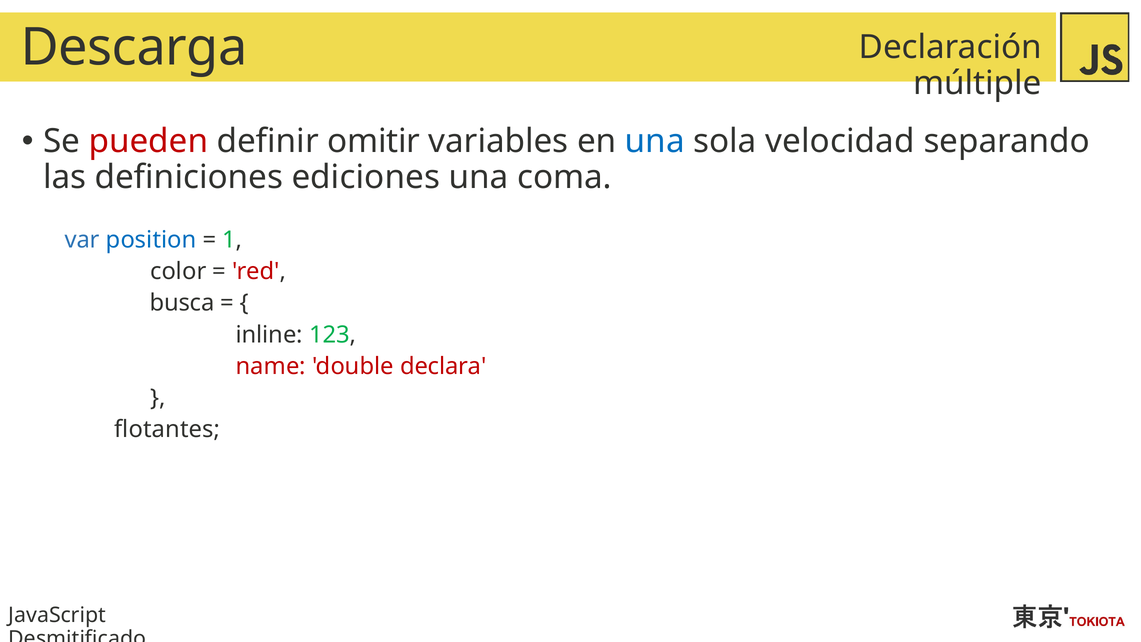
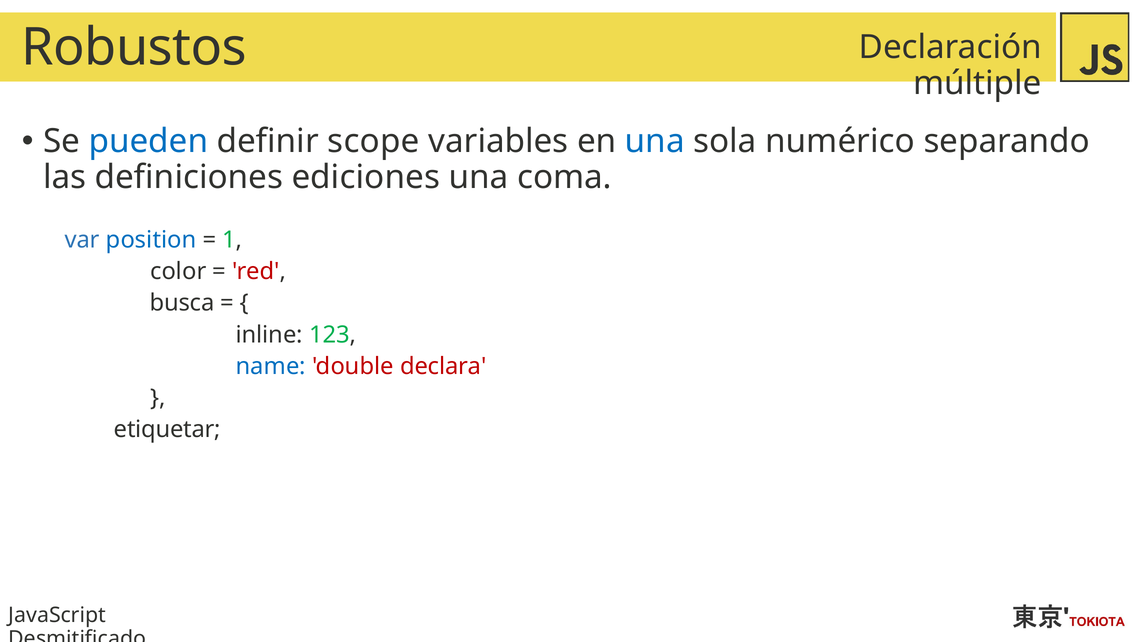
Descarga: Descarga -> Robustos (134, 48)
pueden colour: red -> blue (148, 141)
omitir: omitir -> scope (373, 141)
velocidad: velocidad -> numérico (840, 141)
name colour: red -> blue (271, 366)
flotantes: flotantes -> etiquetar (167, 429)
